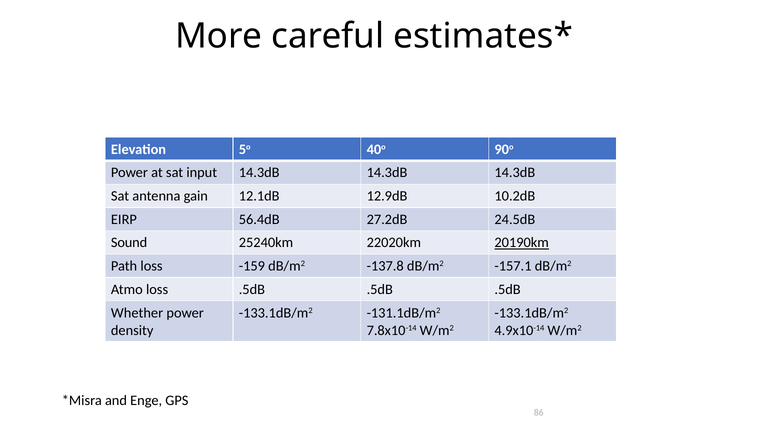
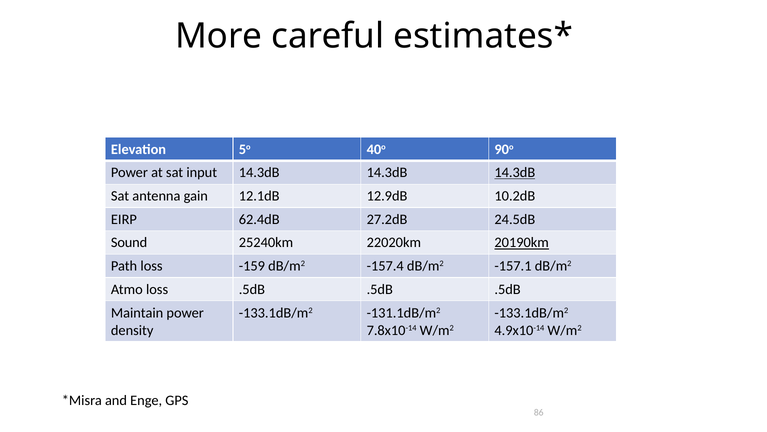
14.3dB underline: none -> present (515, 172)
56.4dB: 56.4dB -> 62.4dB (259, 219)
-137.8: -137.8 -> -157.4 (385, 266)
Whether: Whether -> Maintain (137, 312)
